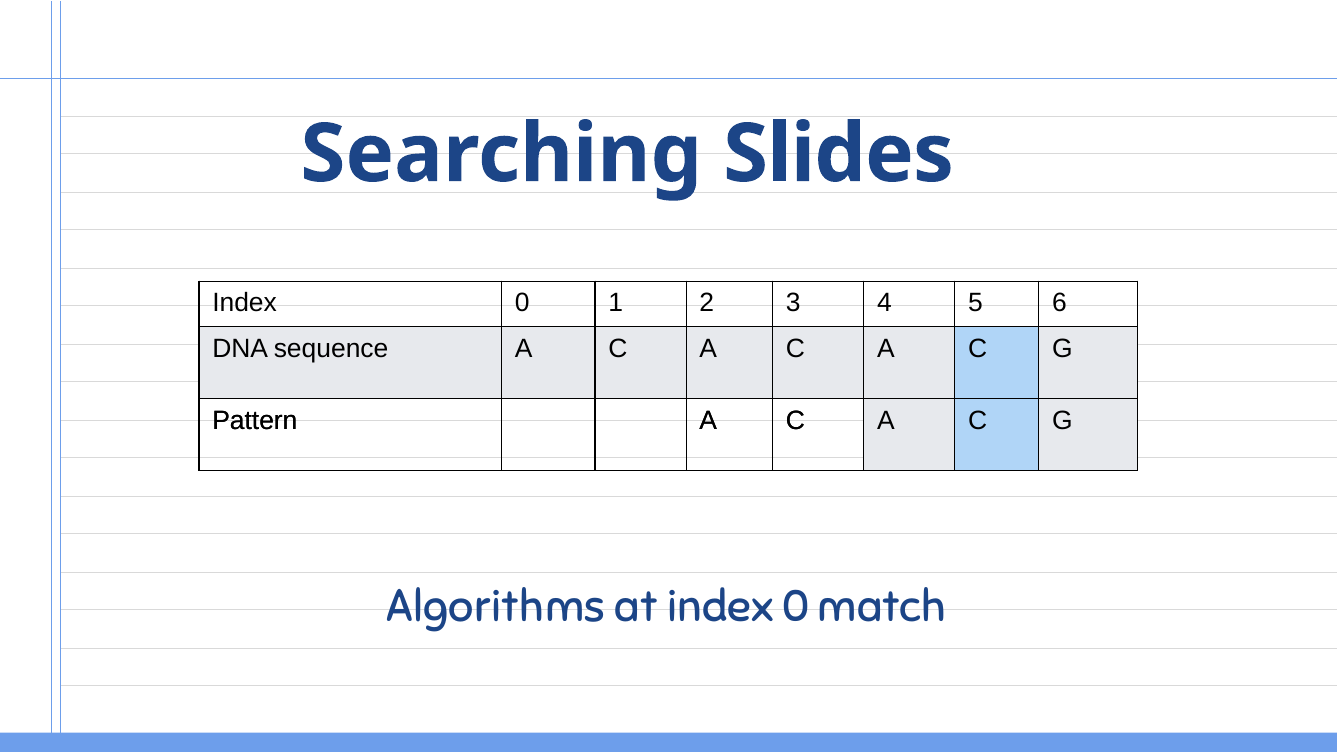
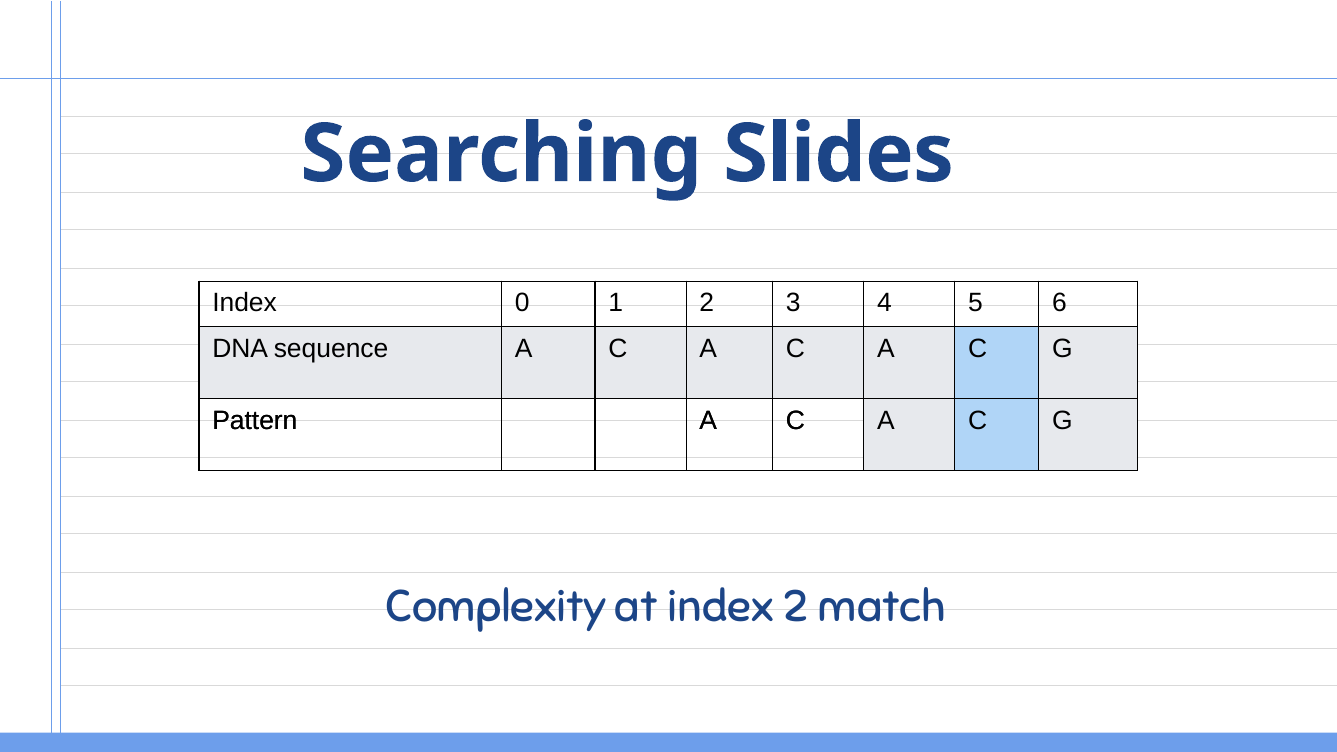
Algorithms: Algorithms -> Complexity (496, 607)
at index 0: 0 -> 2 (796, 607)
